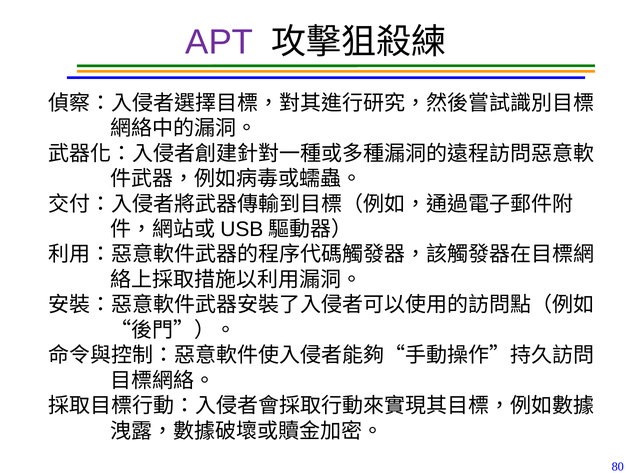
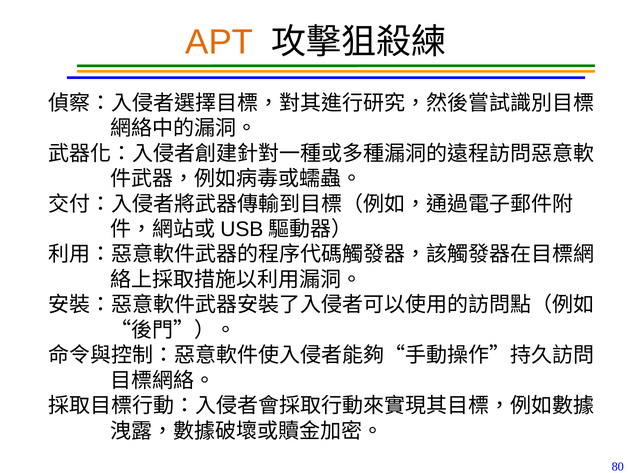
APT colour: purple -> orange (219, 42)
